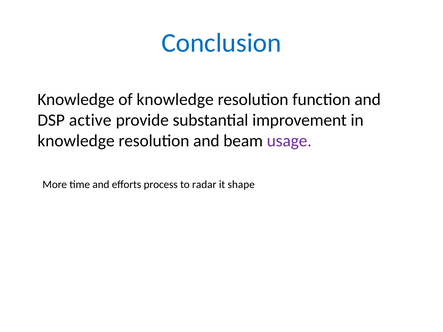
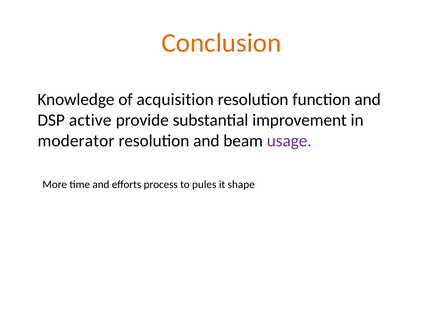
Conclusion colour: blue -> orange (221, 43)
of knowledge: knowledge -> acquisition (175, 100)
knowledge: knowledge -> moderator (76, 141)
radar: radar -> pules (204, 185)
